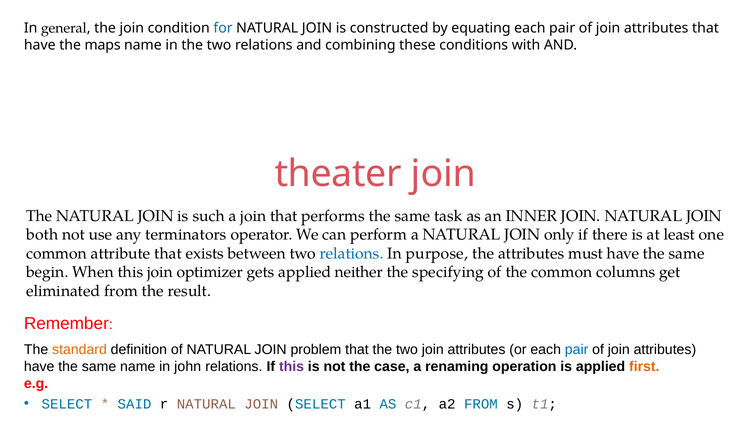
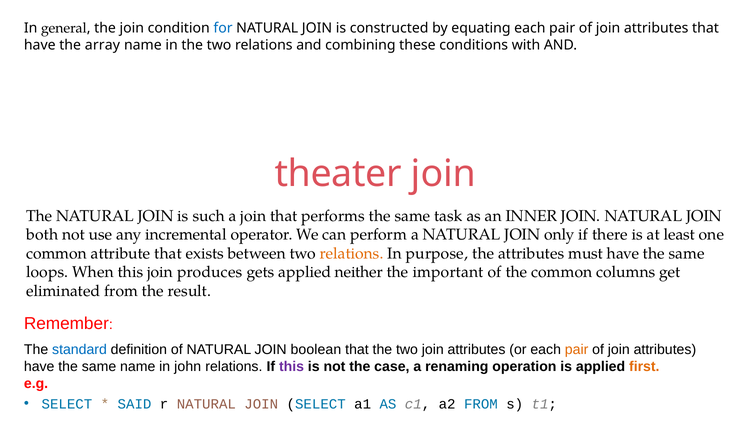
maps: maps -> array (102, 45)
terminators: terminators -> incremental (186, 234)
relations colour: blue -> orange (352, 253)
begin: begin -> loops (47, 272)
optimizer: optimizer -> produces (210, 272)
specifying: specifying -> important (448, 272)
standard colour: orange -> blue (79, 349)
problem: problem -> boolean (316, 349)
pair colour: blue -> orange (577, 349)
